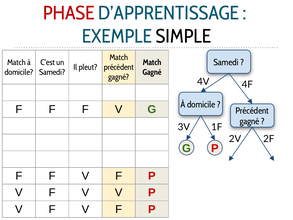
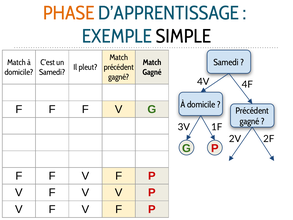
PHASE colour: red -> orange (69, 13)
